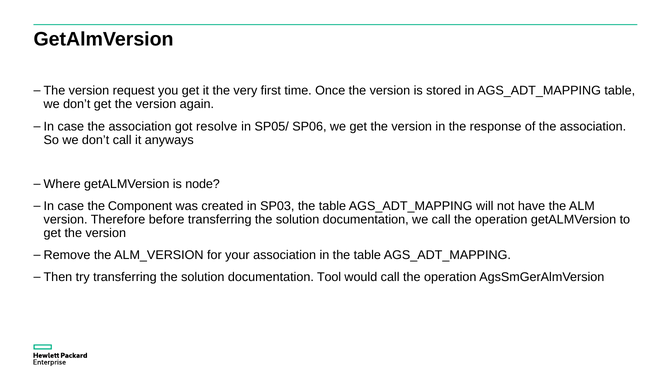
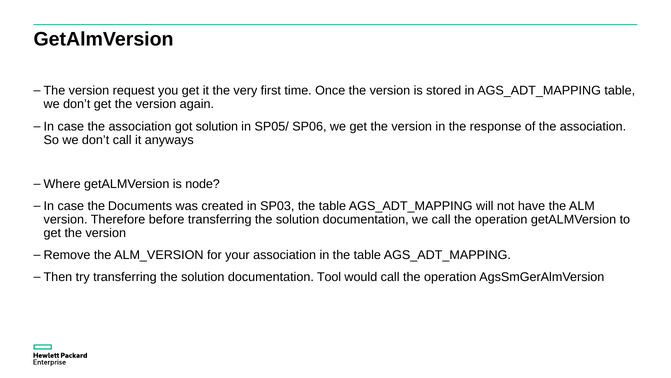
got resolve: resolve -> solution (217, 126)
Component: Component -> Documents (140, 206)
